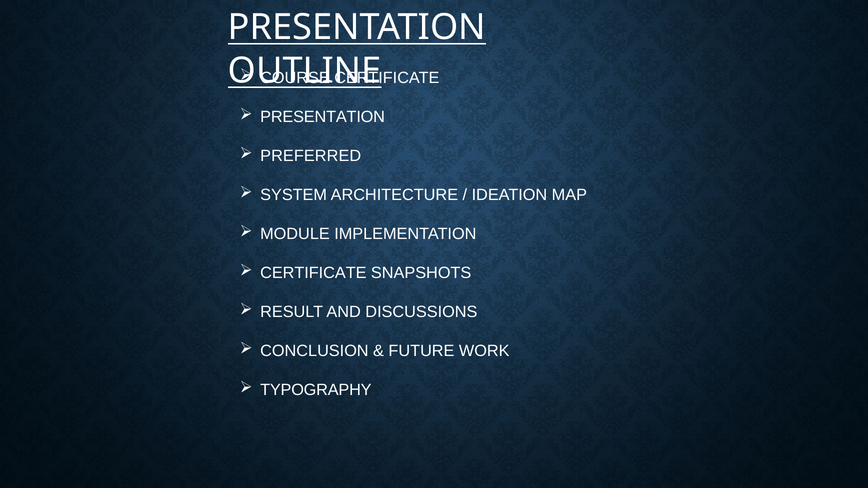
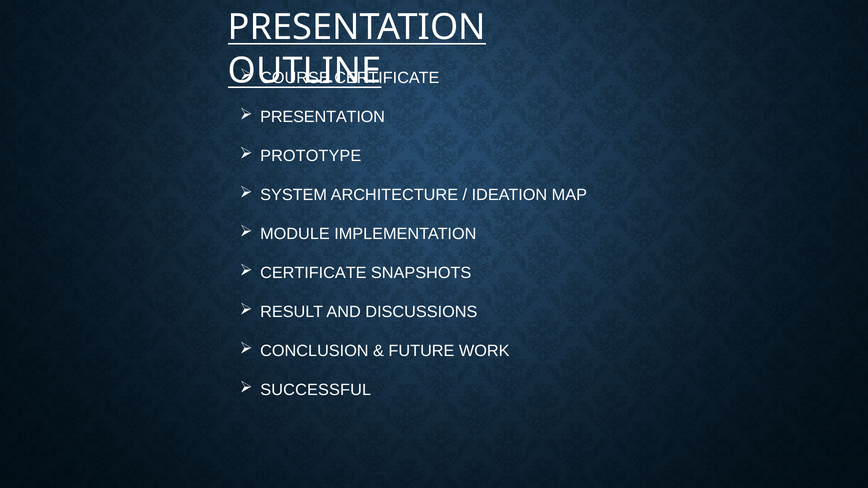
PREFERRED: PREFERRED -> PROTOTYPE (311, 156)
TYPOGRAPHY: TYPOGRAPHY -> SUCCESSFUL (316, 390)
